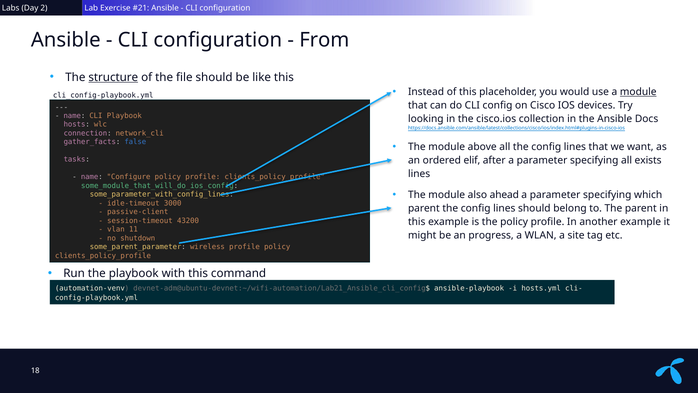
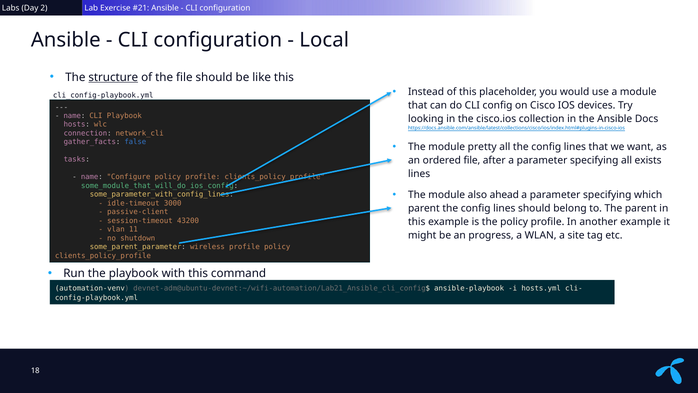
From: From -> Local (324, 40)
module underline: present -> none (638, 92)
above: above -> pretty (482, 147)
ordered elif: elif -> file (472, 160)
